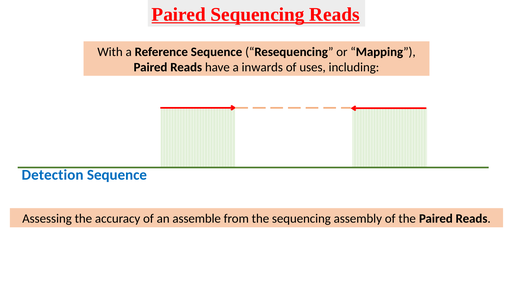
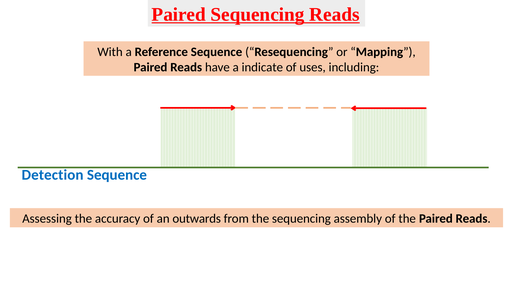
inwards: inwards -> indicate (262, 67)
assemble: assemble -> outwards (197, 219)
